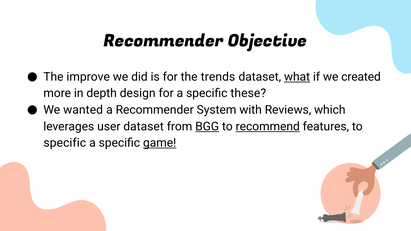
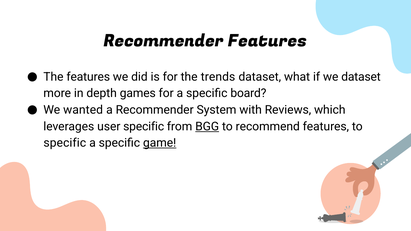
Recommender Objective: Objective -> Features (267, 41)
The improve: improve -> features (88, 77)
what underline: present -> none (297, 77)
we created: created -> dataset (361, 77)
design: design -> games (138, 93)
these: these -> board (248, 93)
user dataset: dataset -> specific (144, 127)
recommend underline: present -> none (268, 127)
